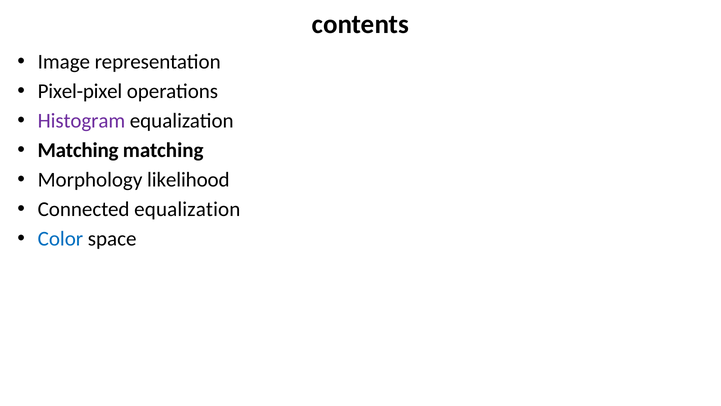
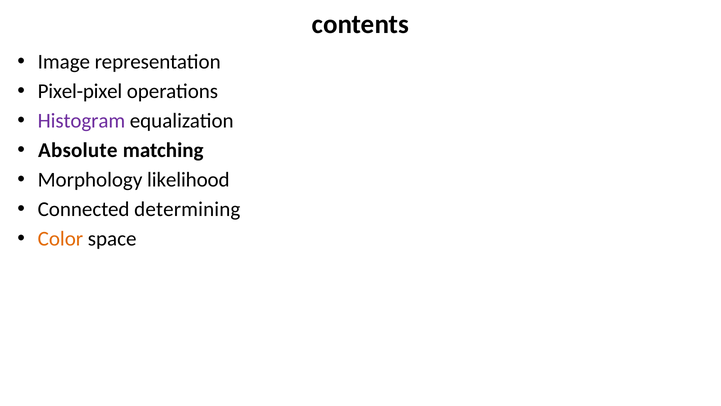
Matching: Matching -> Absolute (78, 150)
Connected equalization: equalization -> determining (187, 209)
Color colour: blue -> orange (60, 239)
